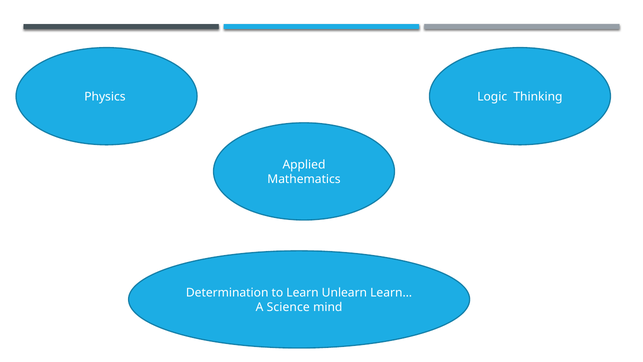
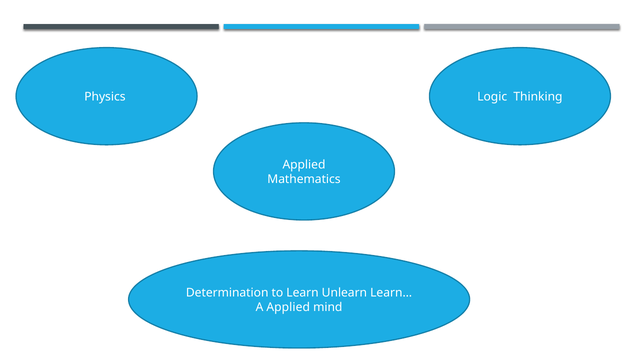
A Science: Science -> Applied (288, 307)
